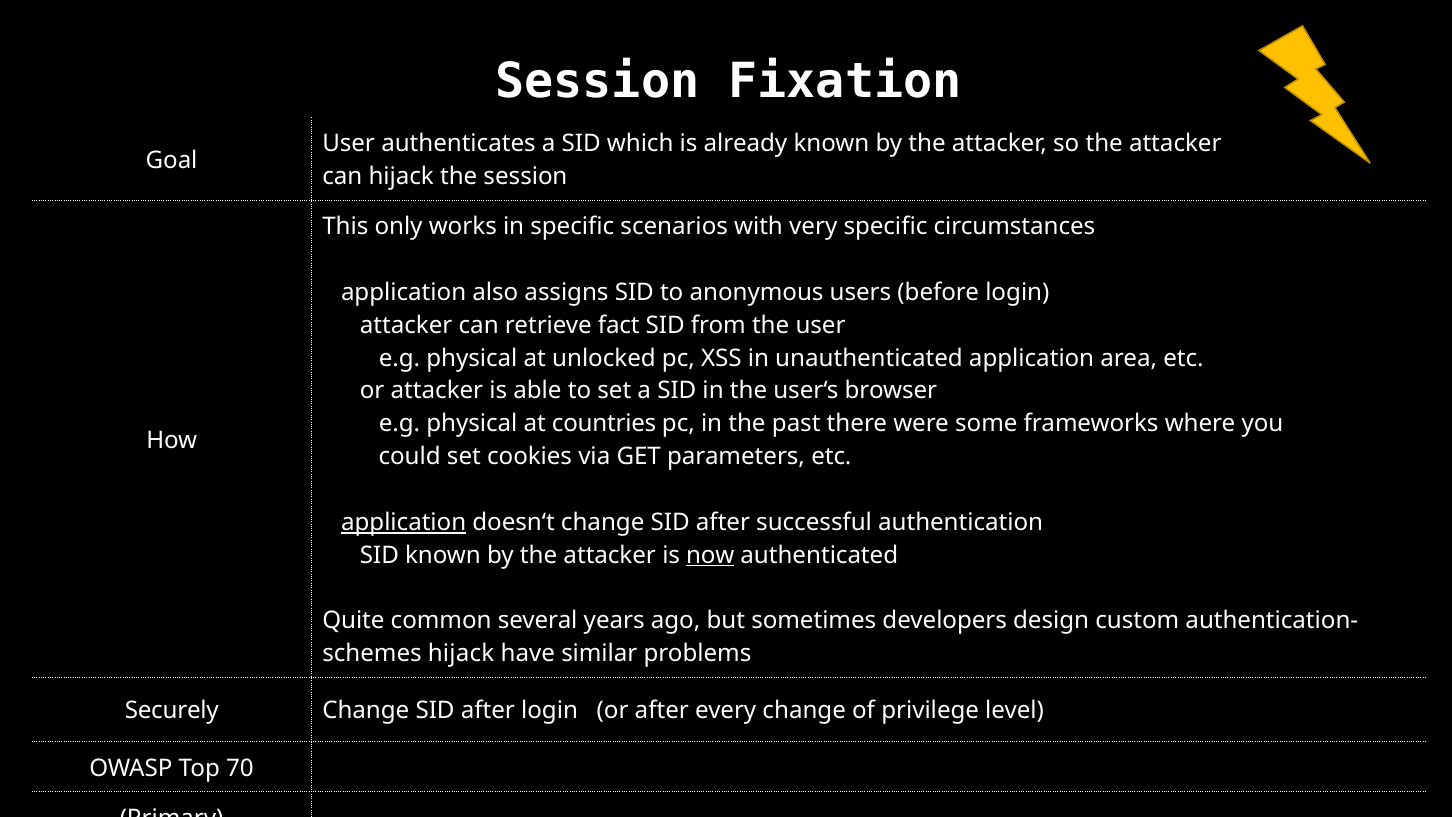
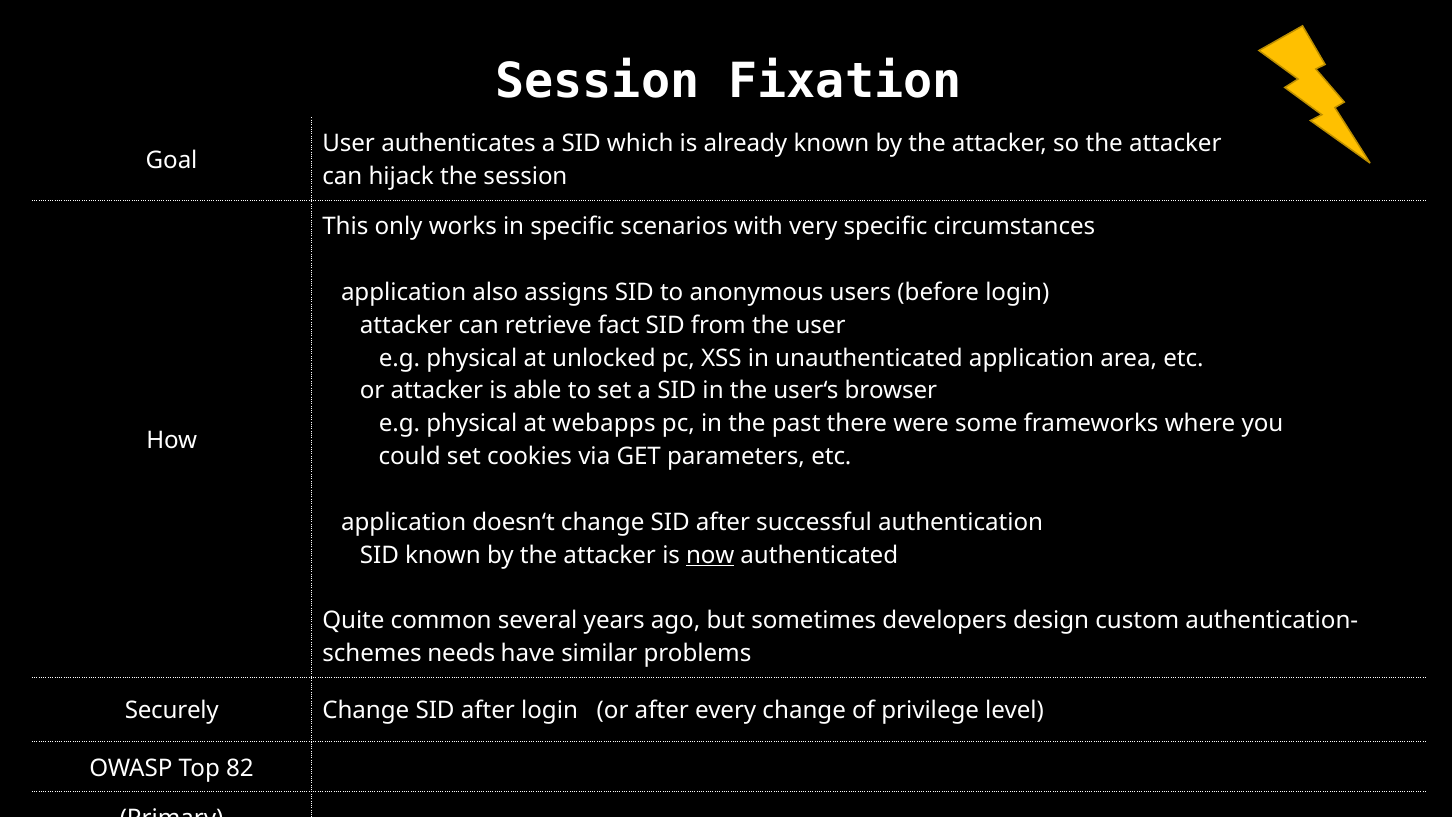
countries: countries -> webapps (604, 424)
application underline: present -> none (404, 522)
hijack: hijack -> needs (461, 654)
70: 70 -> 82 (240, 768)
